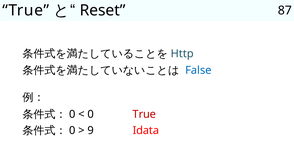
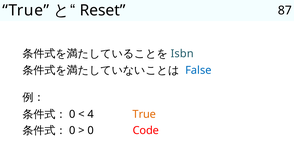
Http: Http -> Isbn (182, 54)
0: 0 -> 4 (91, 114)
True colour: red -> orange (144, 114)
9: 9 -> 0 (91, 131)
Idata: Idata -> Code (146, 131)
